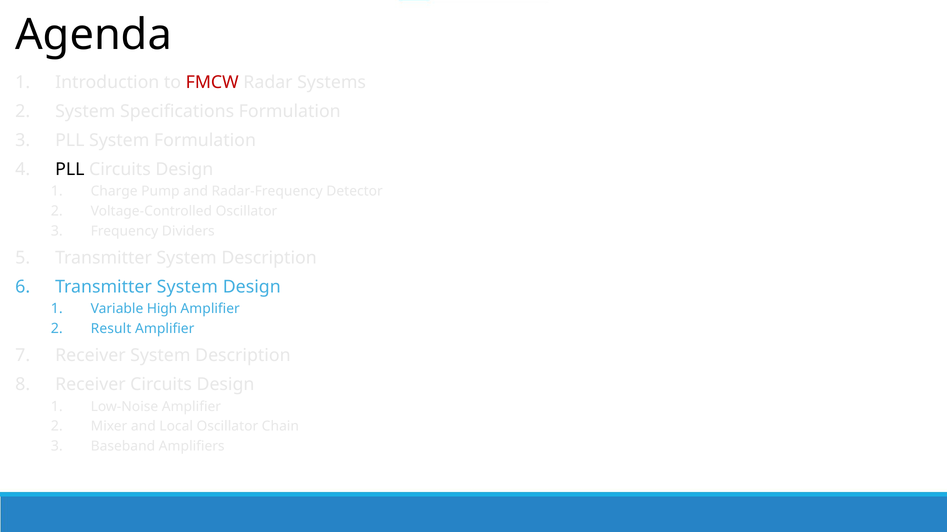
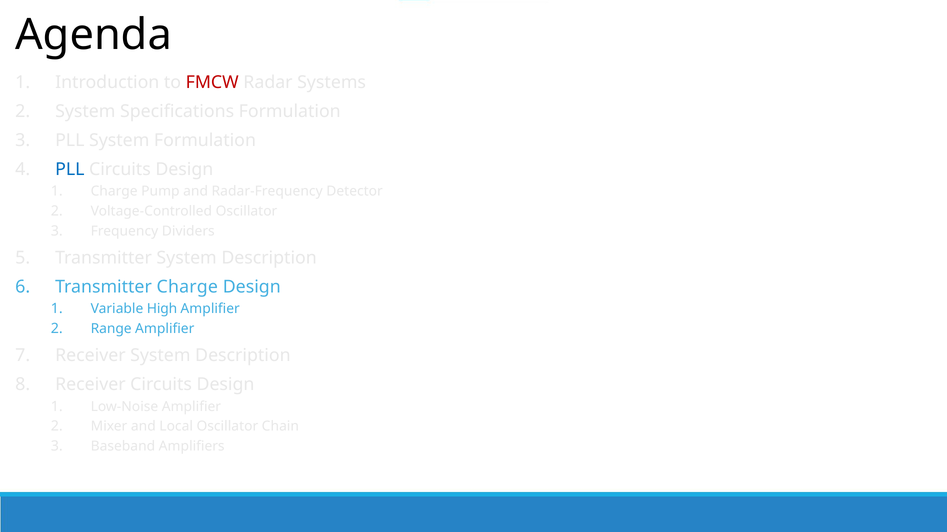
PLL colour: black -> blue (70, 170)
System: System -> Charge (187, 287)
Result: Result -> Range (111, 329)
